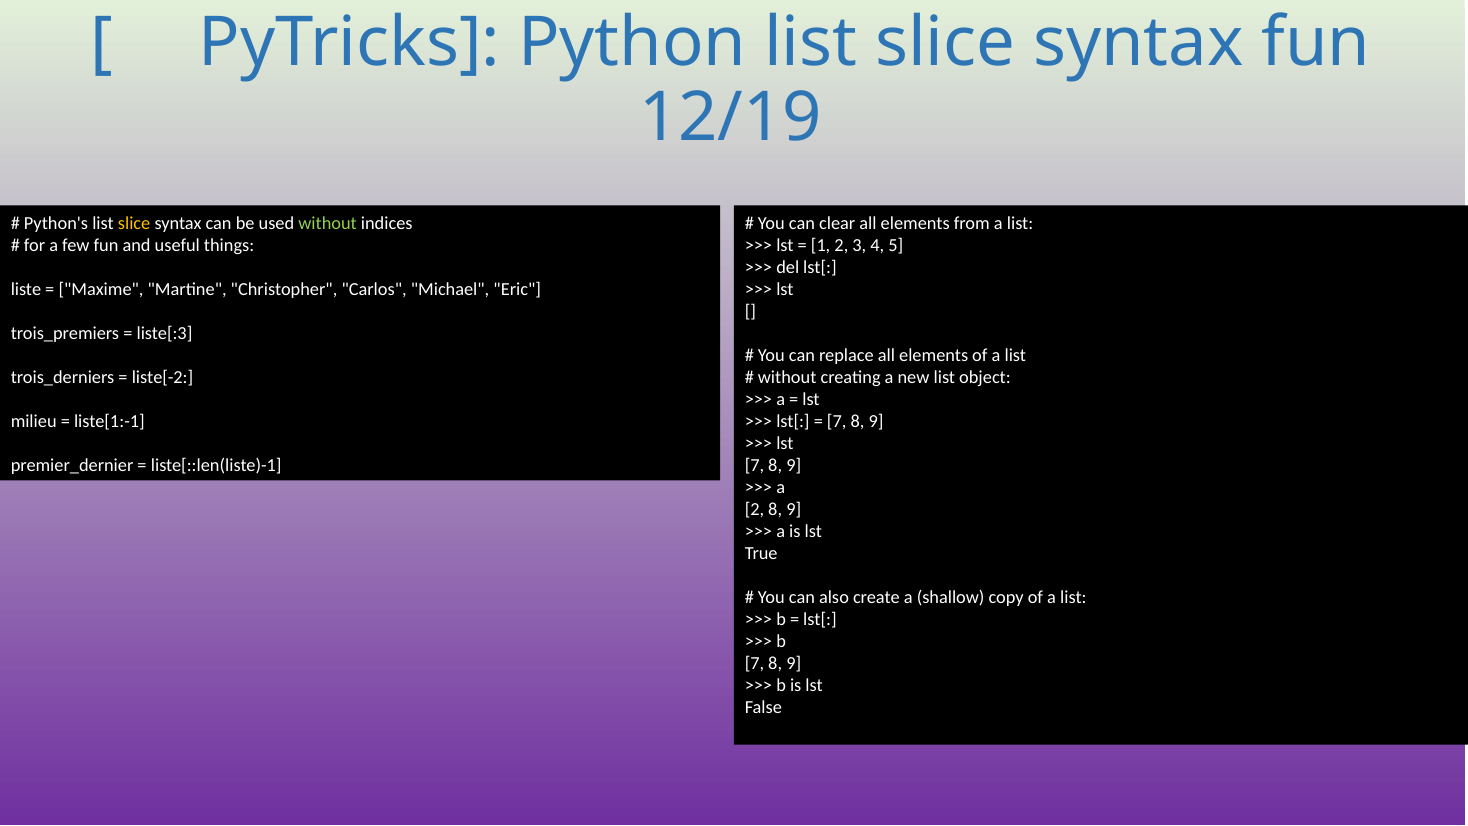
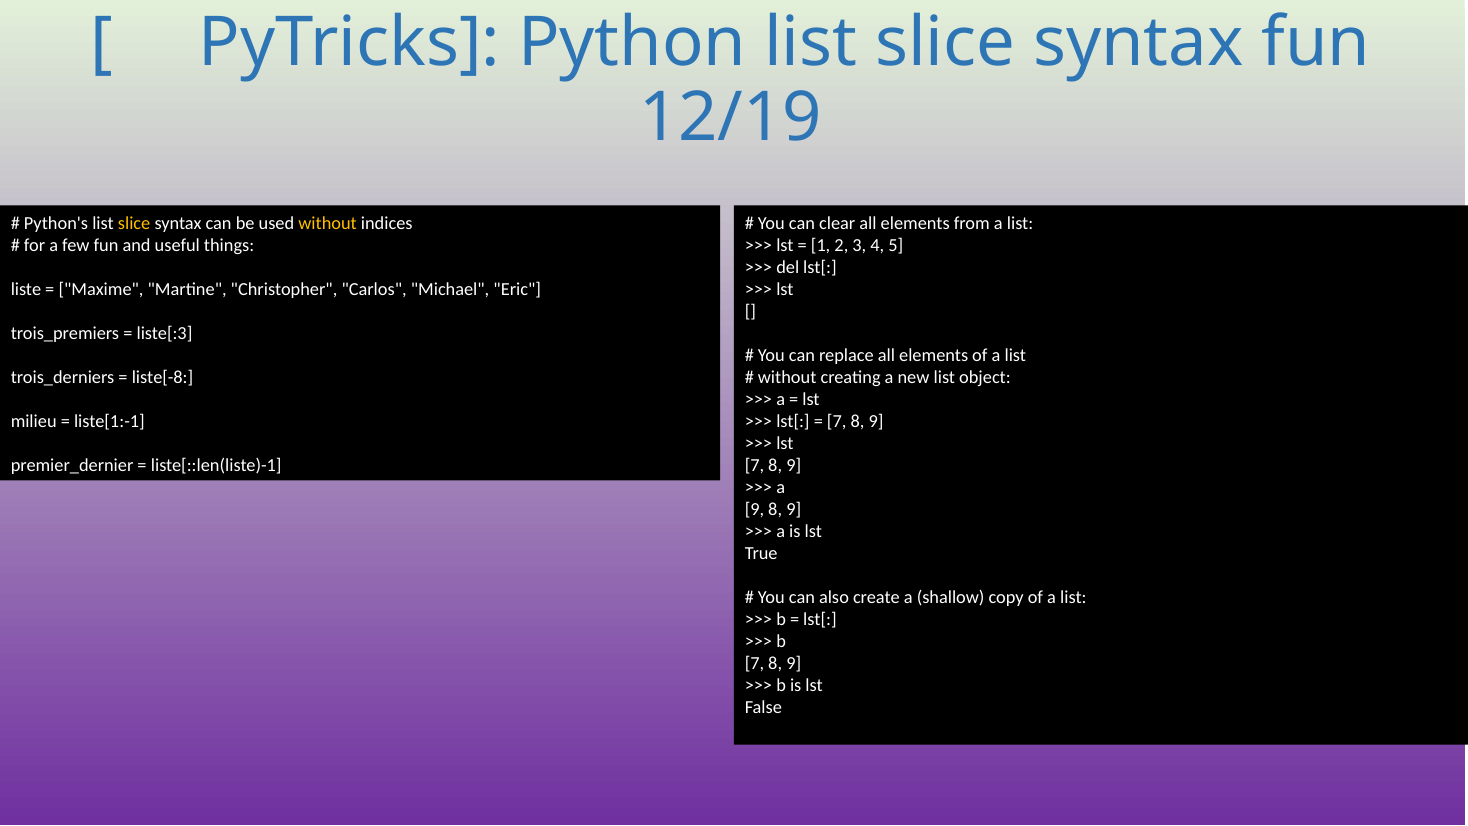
without colour: light green -> yellow (328, 223)
liste[-2: liste[-2 -> liste[-8 (163, 377)
2: 2 -> 9 (755, 509)
